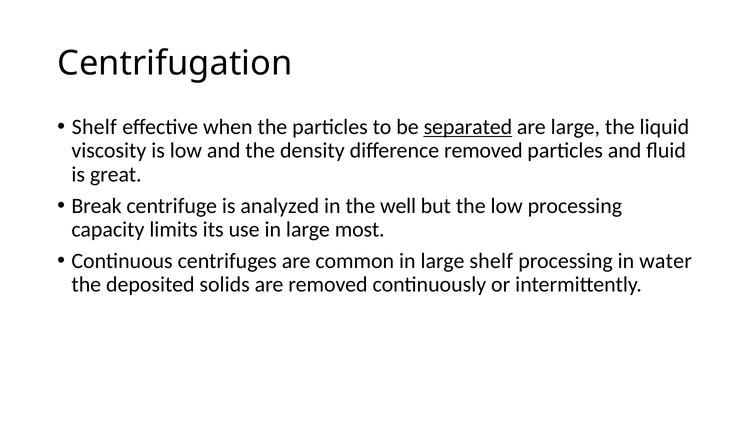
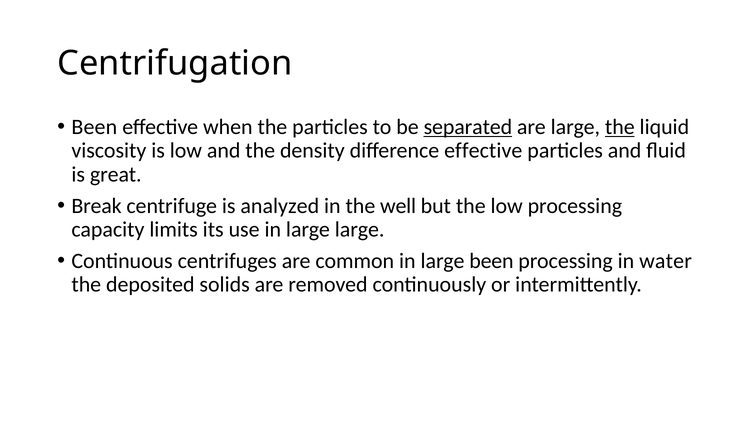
Shelf: Shelf -> Been (94, 127)
the underline: none -> present (620, 127)
difference removed: removed -> effective (483, 151)
large most: most -> large (360, 230)
large shelf: shelf -> been (491, 261)
